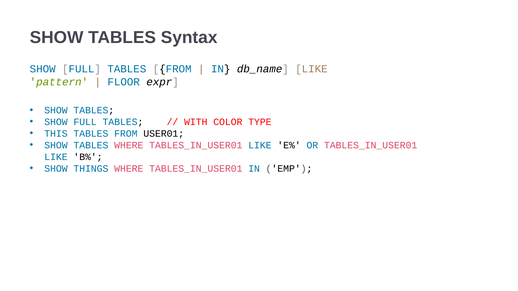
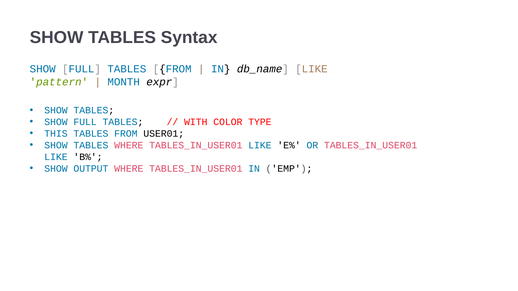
FLOOR: FLOOR -> MONTH (124, 82)
THINGS: THINGS -> OUTPUT (91, 169)
